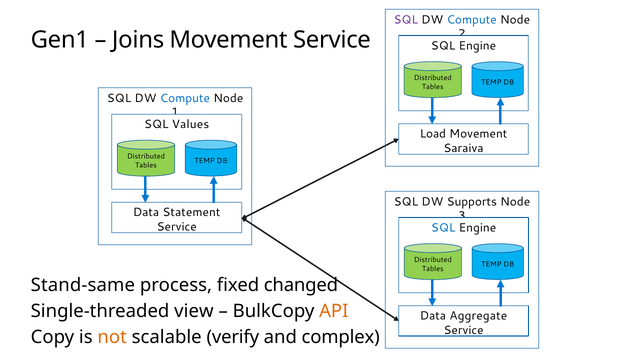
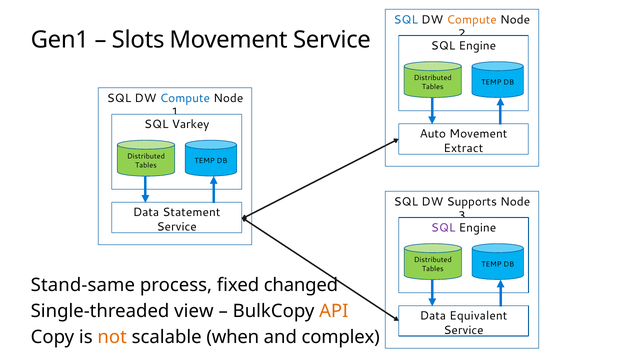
SQL colour: purple -> blue (406, 20)
Compute colour: blue -> orange (472, 20)
Joins: Joins -> Slots (138, 40)
Values: Values -> Varkey (191, 124)
Load: Load -> Auto (433, 134)
Saraiva: Saraiva -> Extract (463, 148)
SQL colour: blue -> purple (443, 228)
Aggregate: Aggregate -> Equivalent (478, 316)
verify: verify -> when (233, 337)
